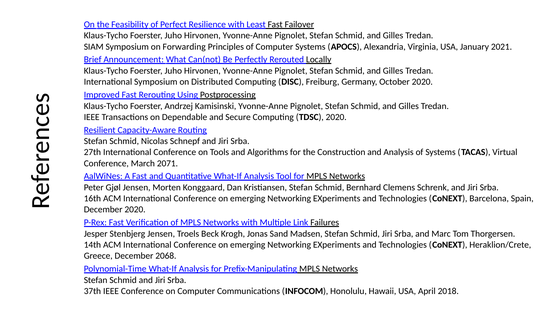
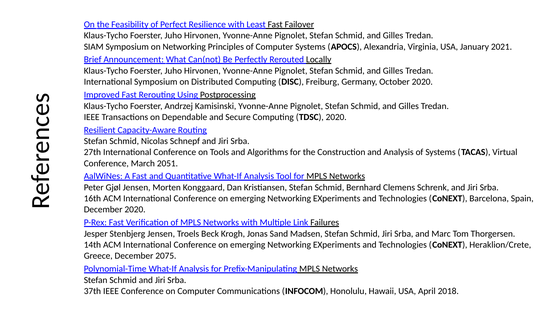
on Forwarding: Forwarding -> Networking (184, 47)
2071: 2071 -> 2051 (167, 163)
2068: 2068 -> 2075 (166, 256)
